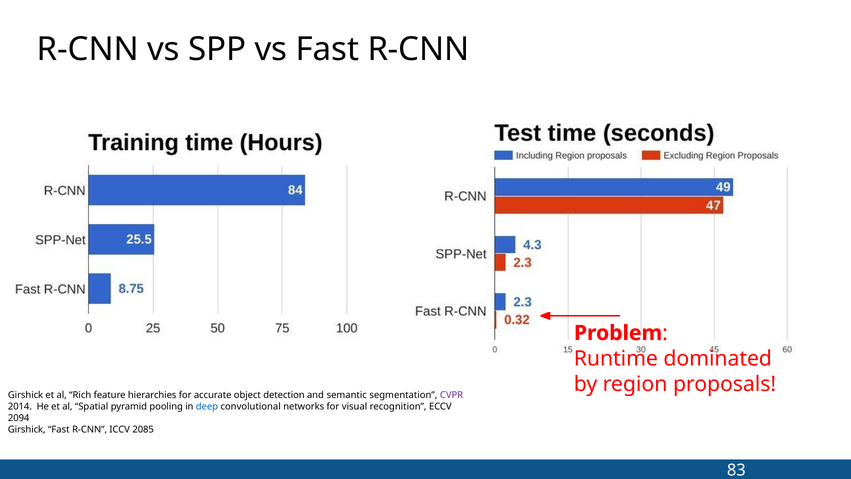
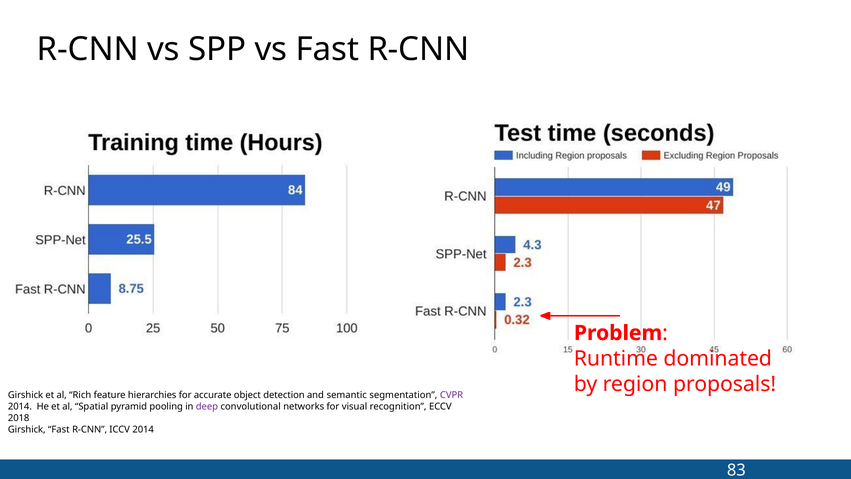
deep colour: blue -> purple (207, 406)
2094: 2094 -> 2018 (19, 418)
ICCV 2085: 2085 -> 2014 (143, 429)
